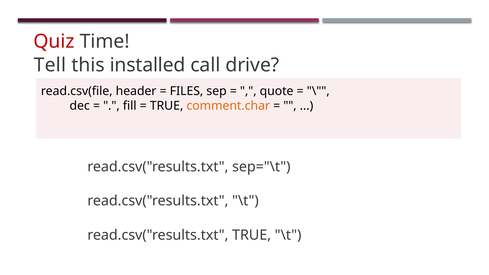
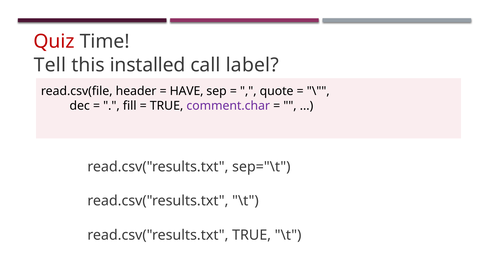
drive: drive -> label (252, 65)
FILES: FILES -> HAVE (187, 91)
comment.char colour: orange -> purple (228, 106)
